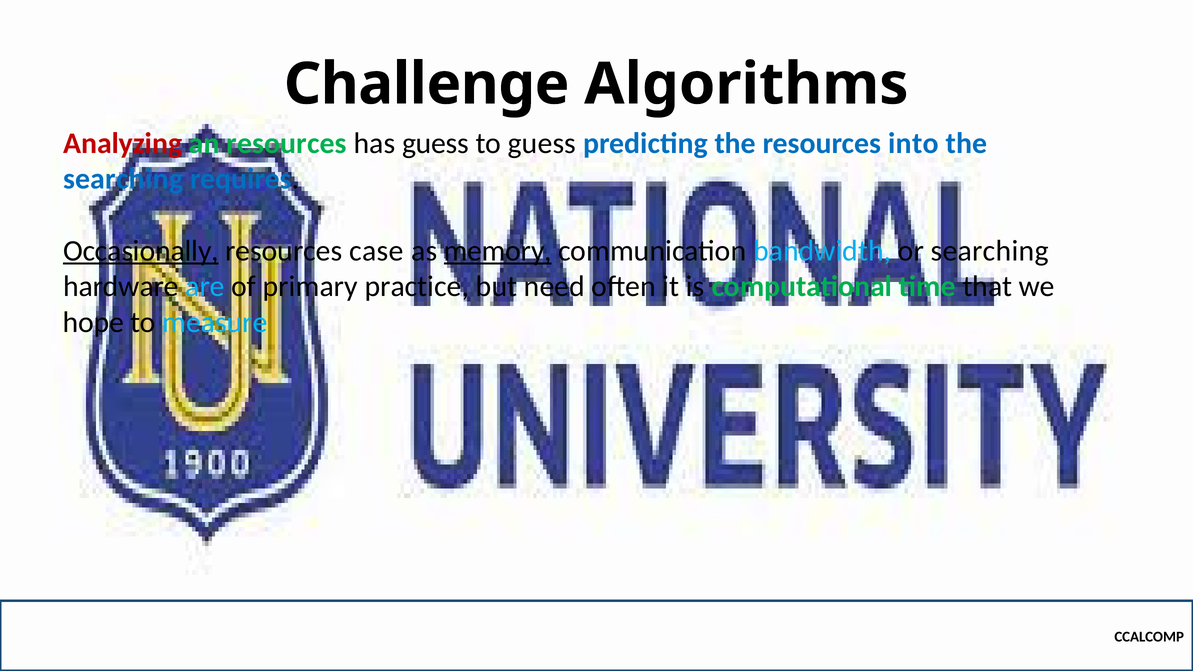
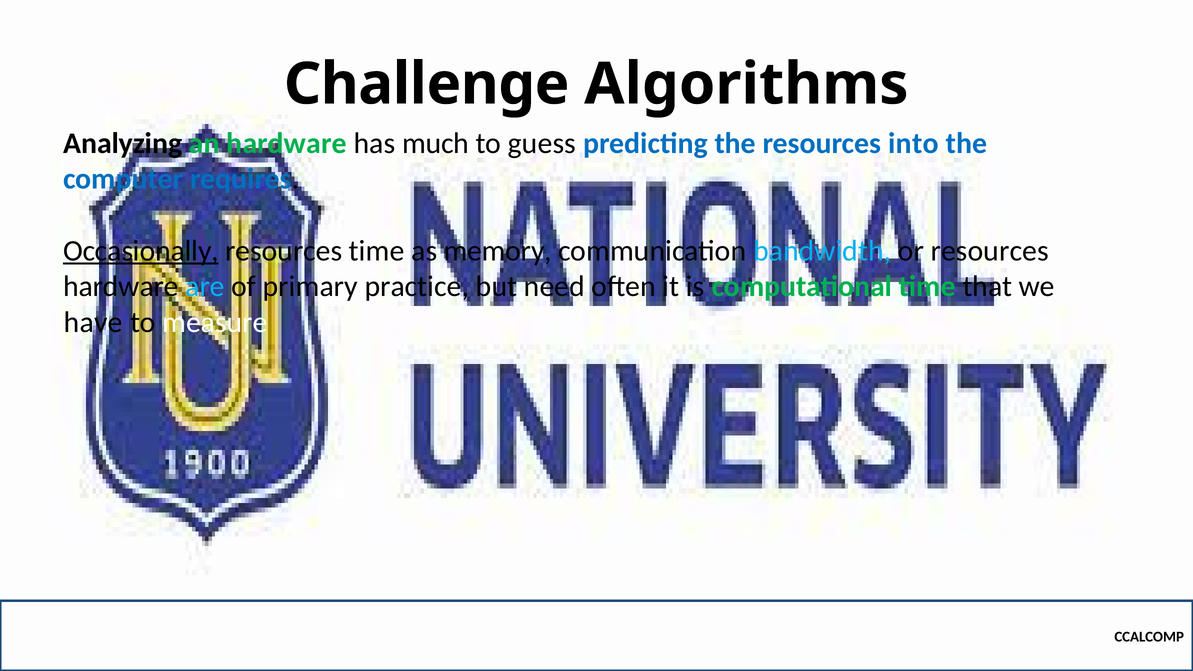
Analyzing colour: red -> black (123, 143)
an resources: resources -> hardware (287, 143)
has guess: guess -> much (436, 143)
searching: searching -> computer (123, 179)
resources case: case -> time (377, 251)
memory underline: present -> none (498, 251)
or searching: searching -> resources (990, 251)
hope: hope -> have (93, 322)
measure colour: light blue -> white (215, 322)
